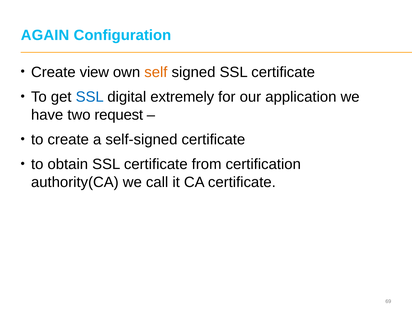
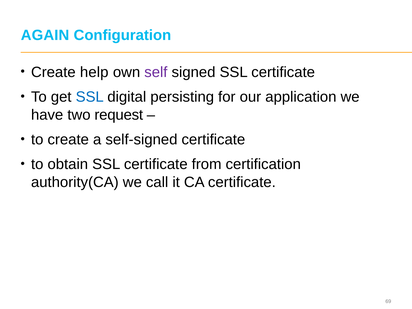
view: view -> help (94, 72)
self colour: orange -> purple (156, 72)
extremely: extremely -> persisting (182, 97)
